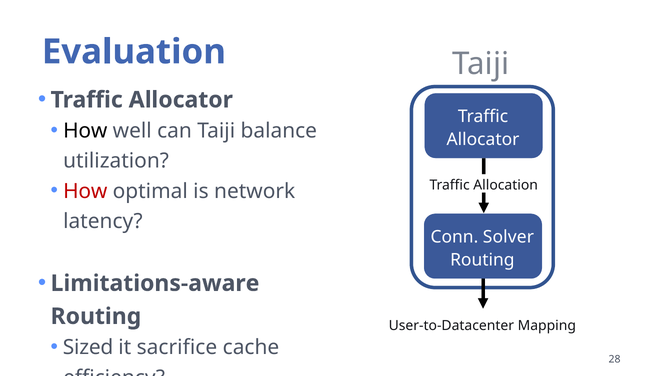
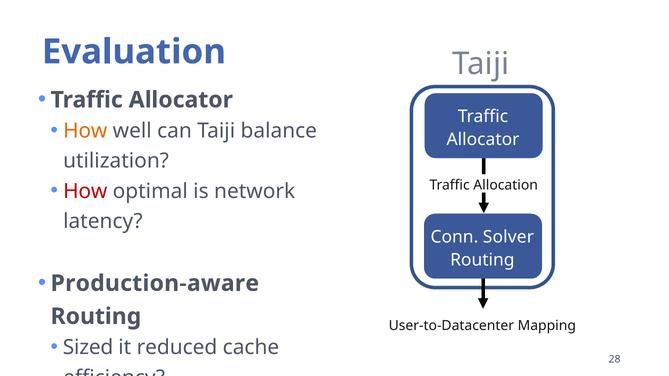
How colour: black -> orange (85, 131)
Limitations-aware: Limitations-aware -> Production-aware (155, 284)
sacrifice: sacrifice -> reduced (177, 348)
